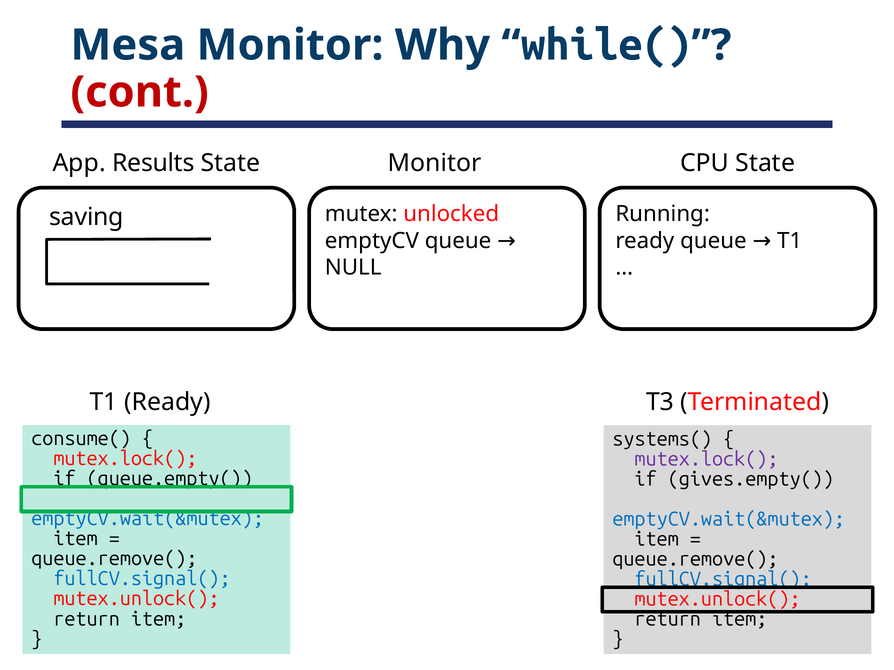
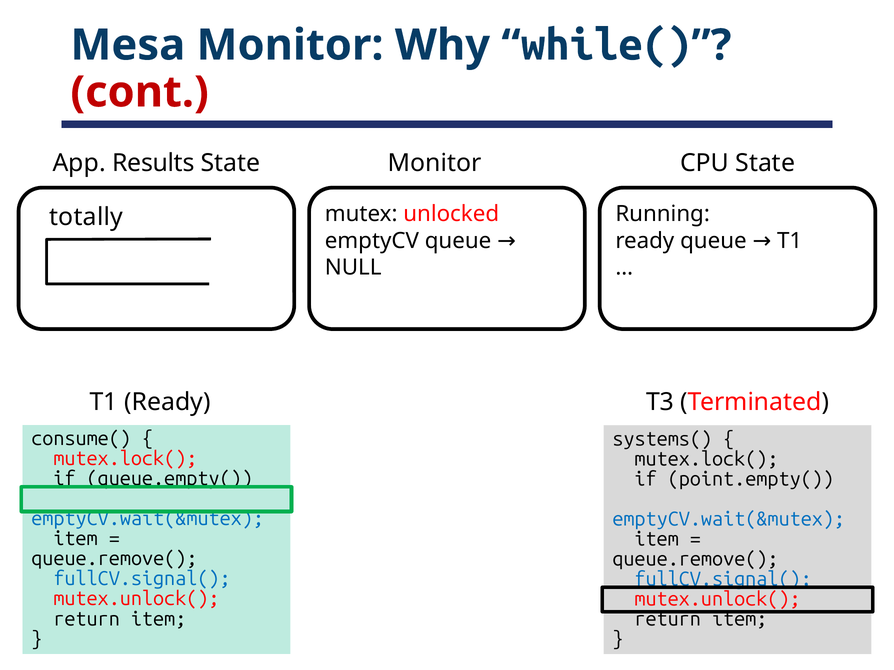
saving: saving -> totally (86, 217)
mutex.lock( colour: purple -> black (707, 459)
gives.empty(: gives.empty( -> point.empty( (751, 479)
